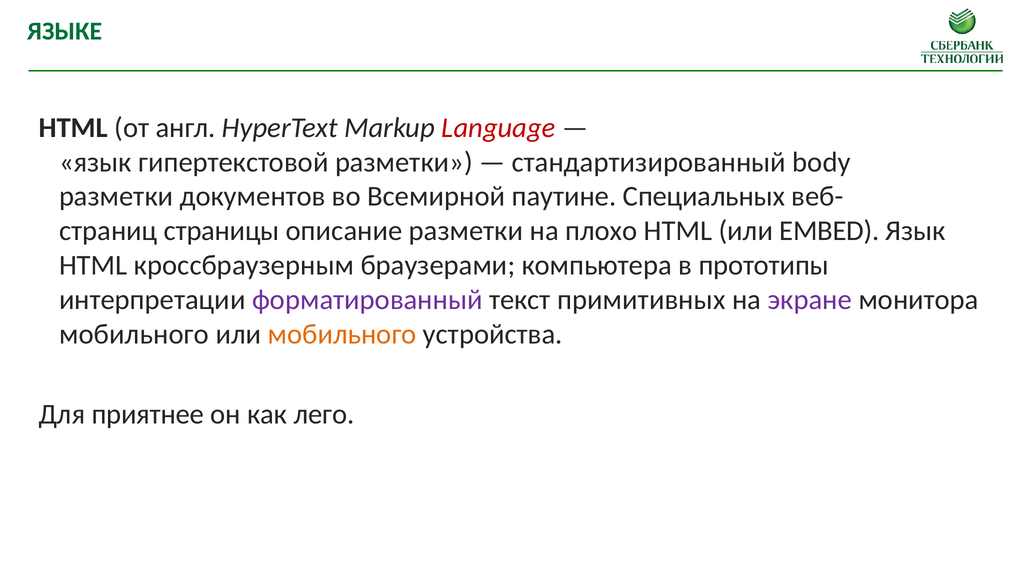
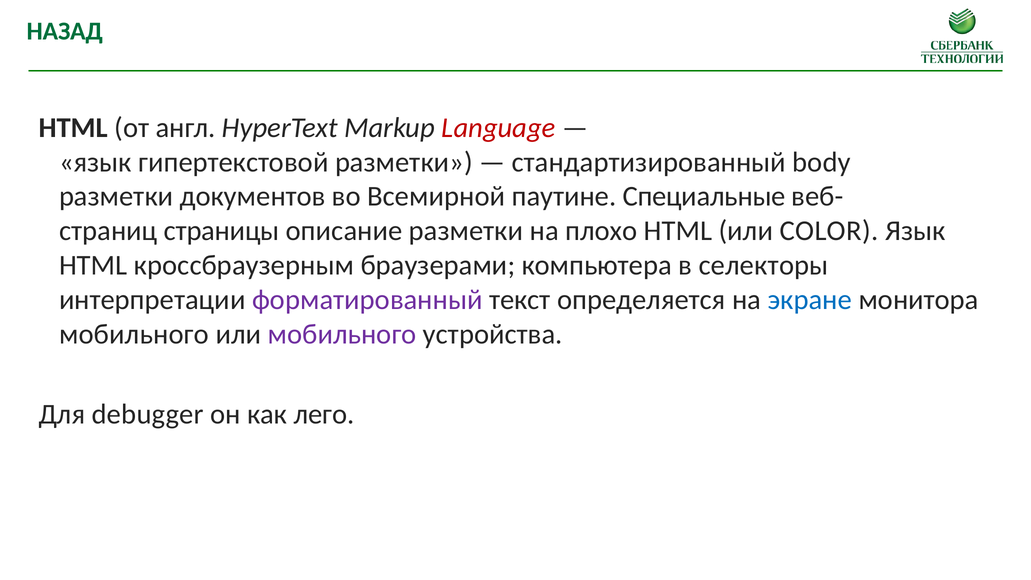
ЯЗЫКЕ: ЯЗЫКЕ -> НАЗАД (65, 31)
Специальных: Специальных -> Специальные (704, 196)
EMBED: EMBED -> COLOR (829, 231)
прототипы: прототипы -> селекторы (764, 265)
примитивных: примитивных -> определяется (641, 300)
экране colour: purple -> blue (810, 300)
мобильного colour: orange -> purple (342, 334)
приятнее: приятнее -> debugger (148, 414)
